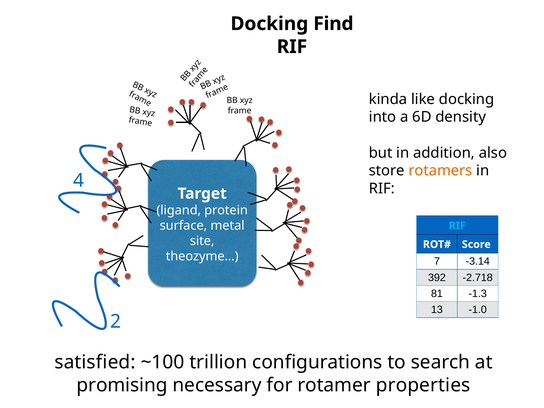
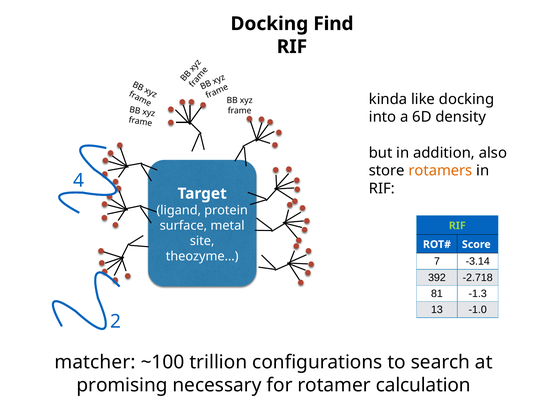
RIF colour: light blue -> light green (457, 226)
satisfied: satisfied -> matcher (95, 362)
properties: properties -> calculation (423, 385)
